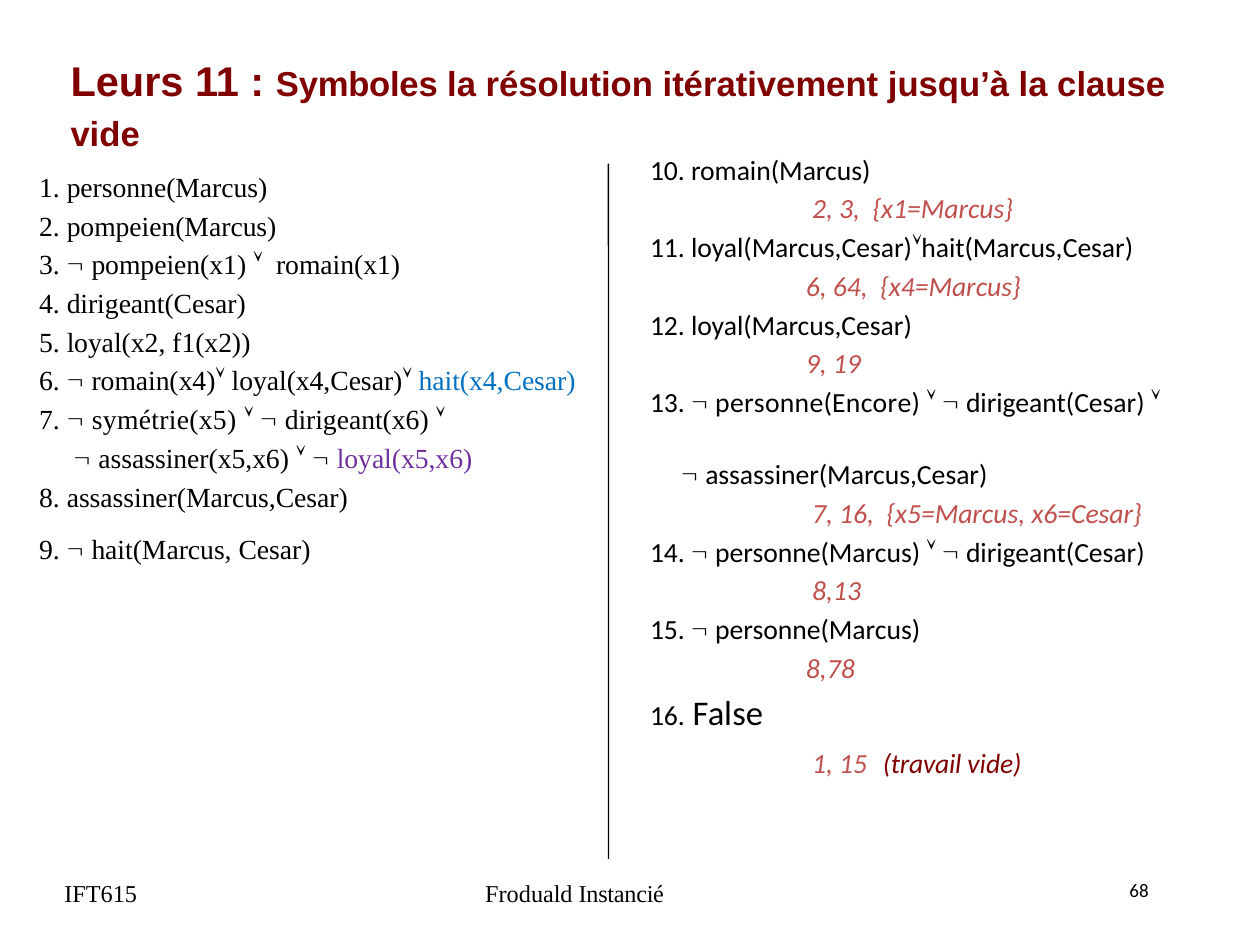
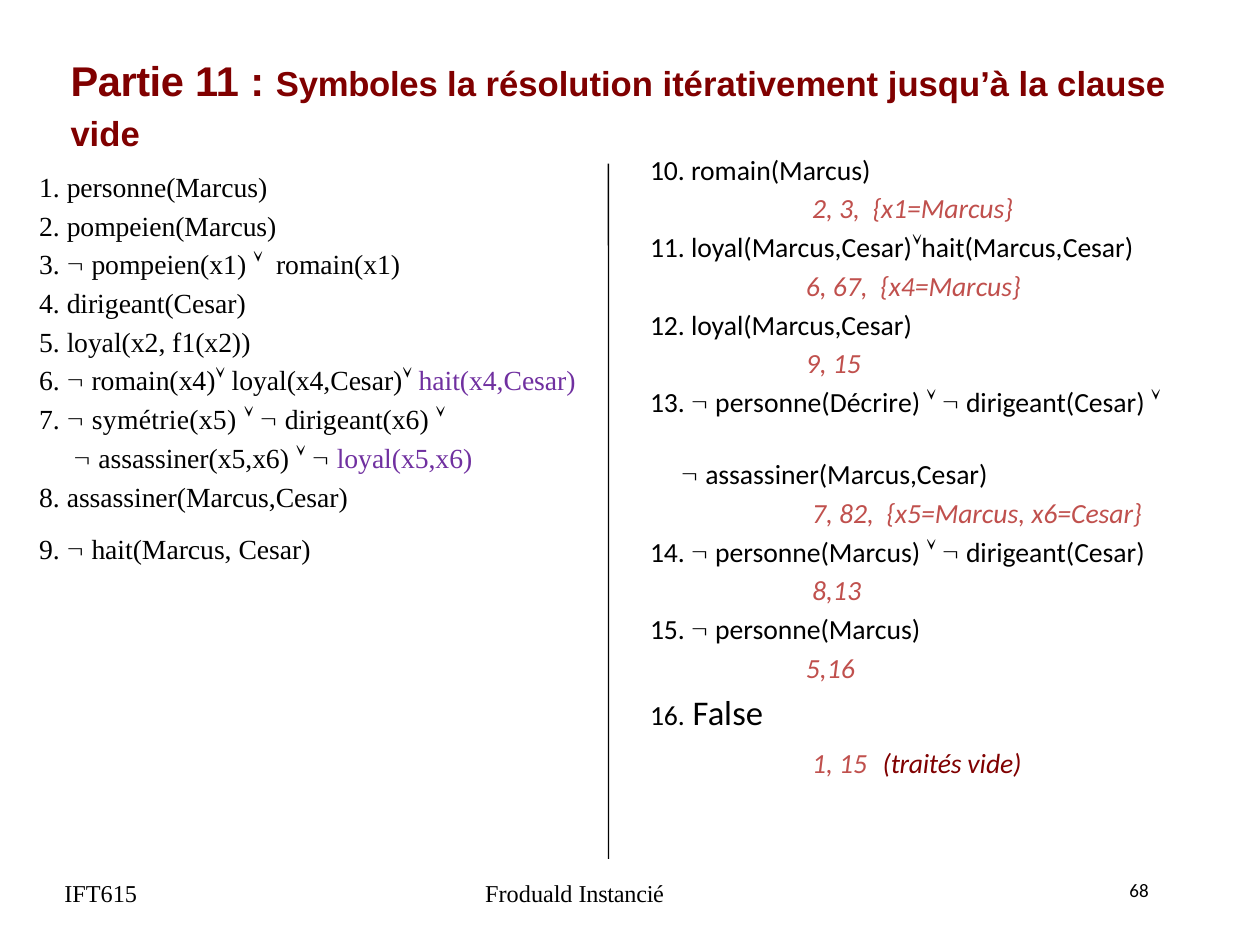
Leurs: Leurs -> Partie (127, 83)
64: 64 -> 67 (850, 287)
9 19: 19 -> 15 (847, 365)
hait(x4,Cesar colour: blue -> purple (497, 382)
personne(Encore: personne(Encore -> personne(Décrire (818, 404)
7 16: 16 -> 82 (857, 514)
8,78: 8,78 -> 5,16 (830, 669)
travail: travail -> traités (922, 765)
